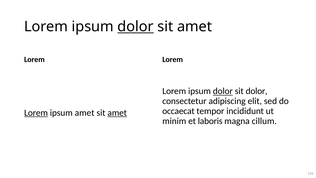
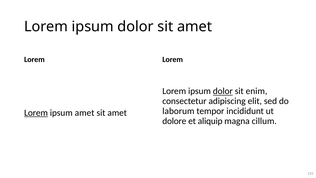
dolor underline: present -> none (136, 27)
sit dolor: dolor -> enim (256, 91)
occaecat: occaecat -> laborum (178, 111)
amet underline: present -> none (117, 113)
minim: minim -> dolore (174, 121)
laboris: laboris -> aliquip (210, 121)
